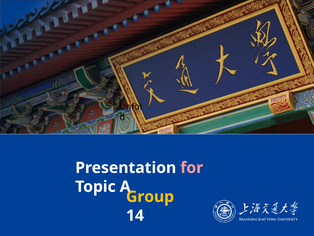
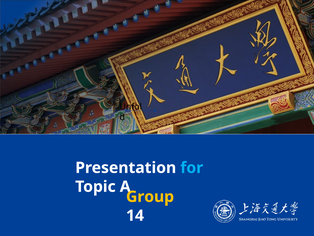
for colour: pink -> light blue (192, 167)
